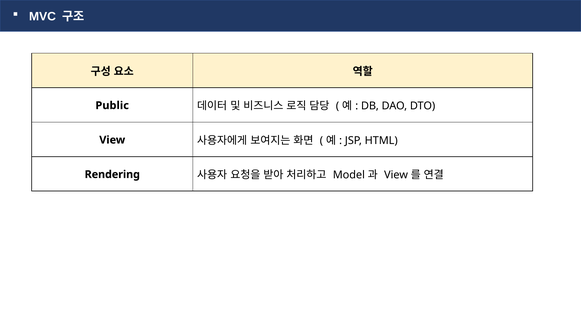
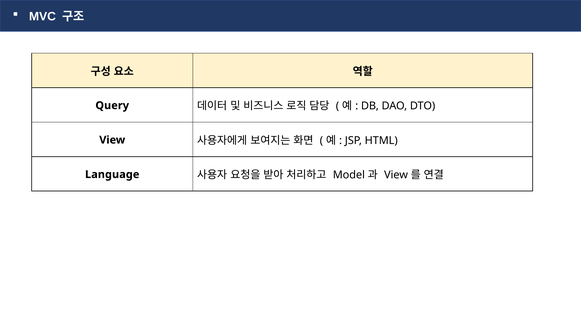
Public: Public -> Query (112, 105)
Rendering: Rendering -> Language (112, 174)
